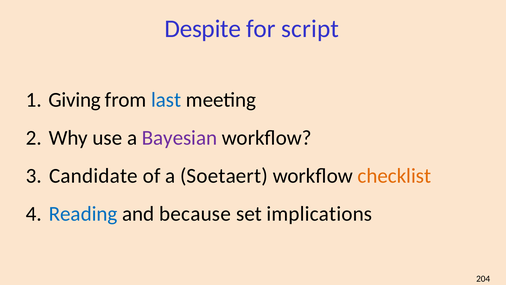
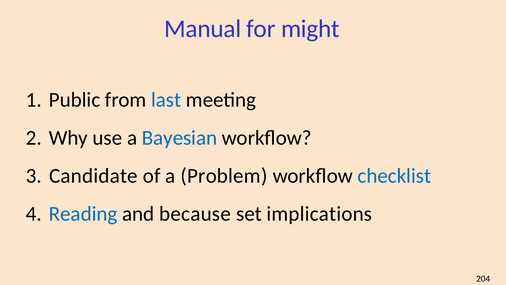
Despite: Despite -> Manual (203, 29)
script: script -> might (310, 29)
Giving: Giving -> Public (75, 100)
Bayesian colour: purple -> blue (180, 138)
Soetaert: Soetaert -> Problem (224, 176)
checklist colour: orange -> blue (394, 176)
